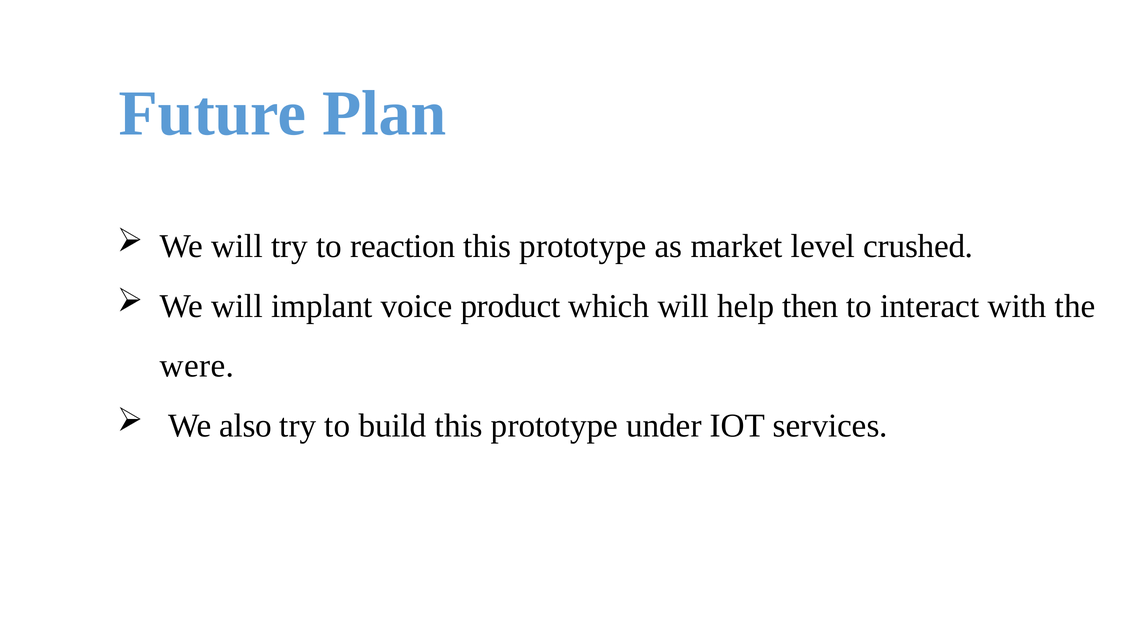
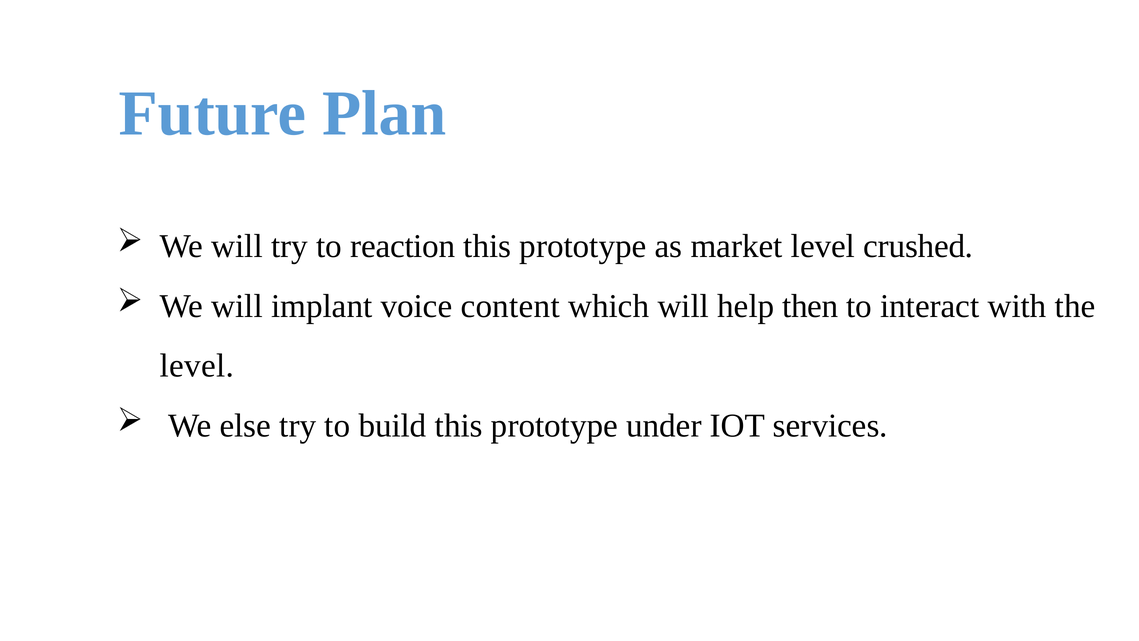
product: product -> content (510, 306)
were: were -> level (197, 366)
also: also -> else (245, 426)
